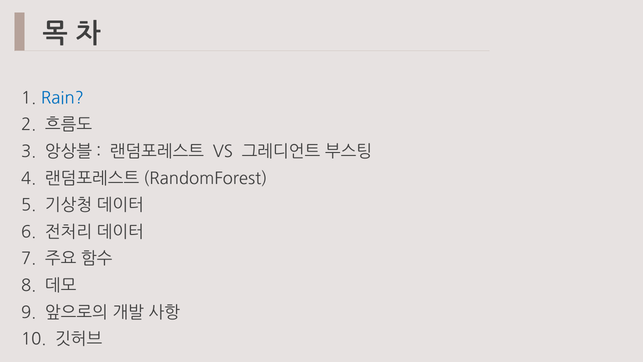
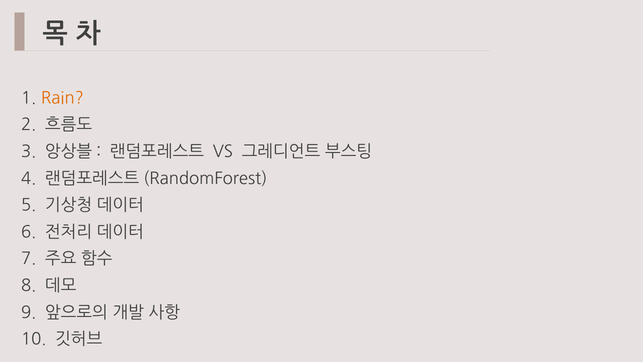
Rain colour: blue -> orange (62, 98)
